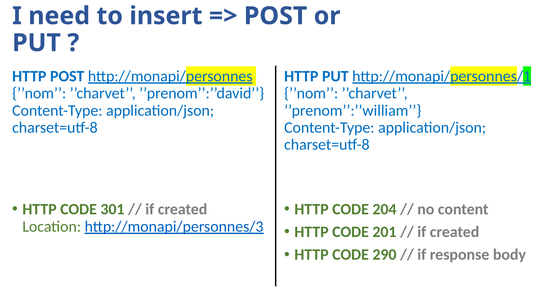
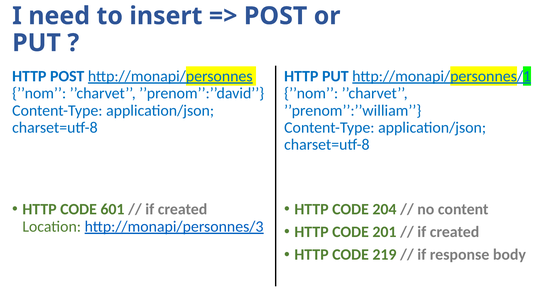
301: 301 -> 601 (112, 209)
290: 290 -> 219 (384, 255)
